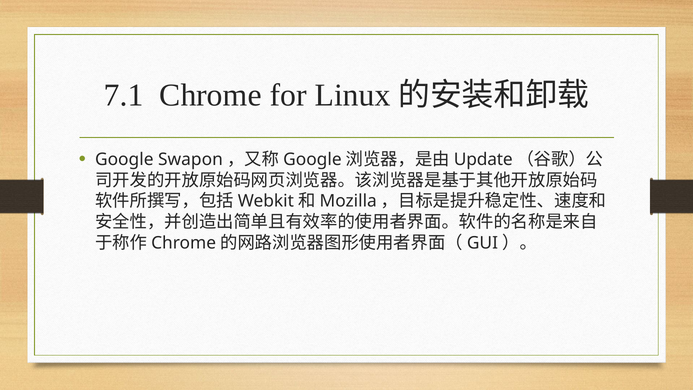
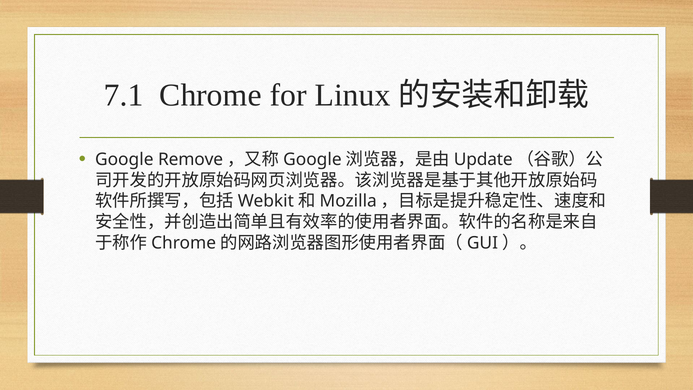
Swapon: Swapon -> Remove (191, 160)
